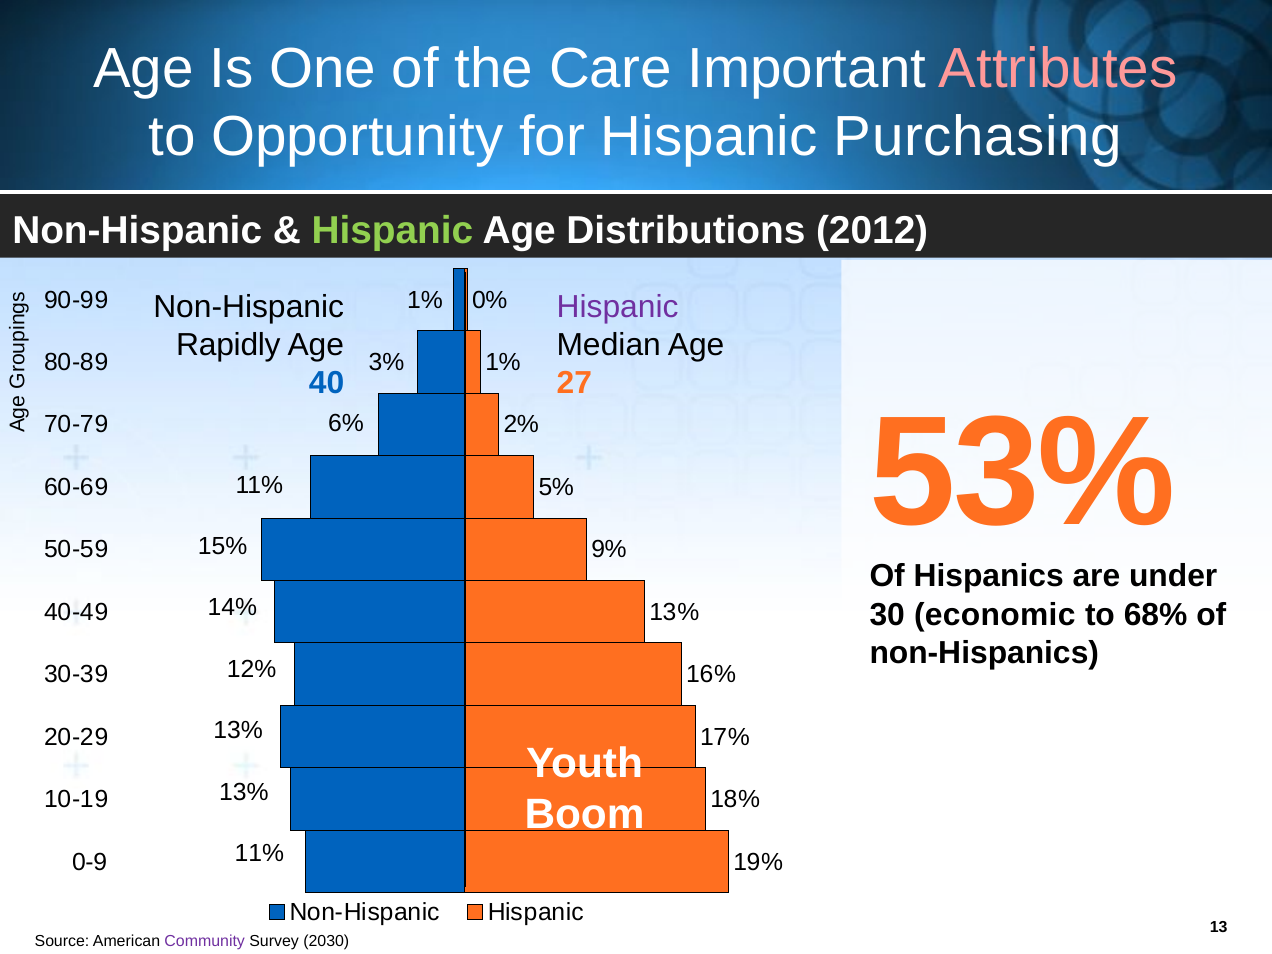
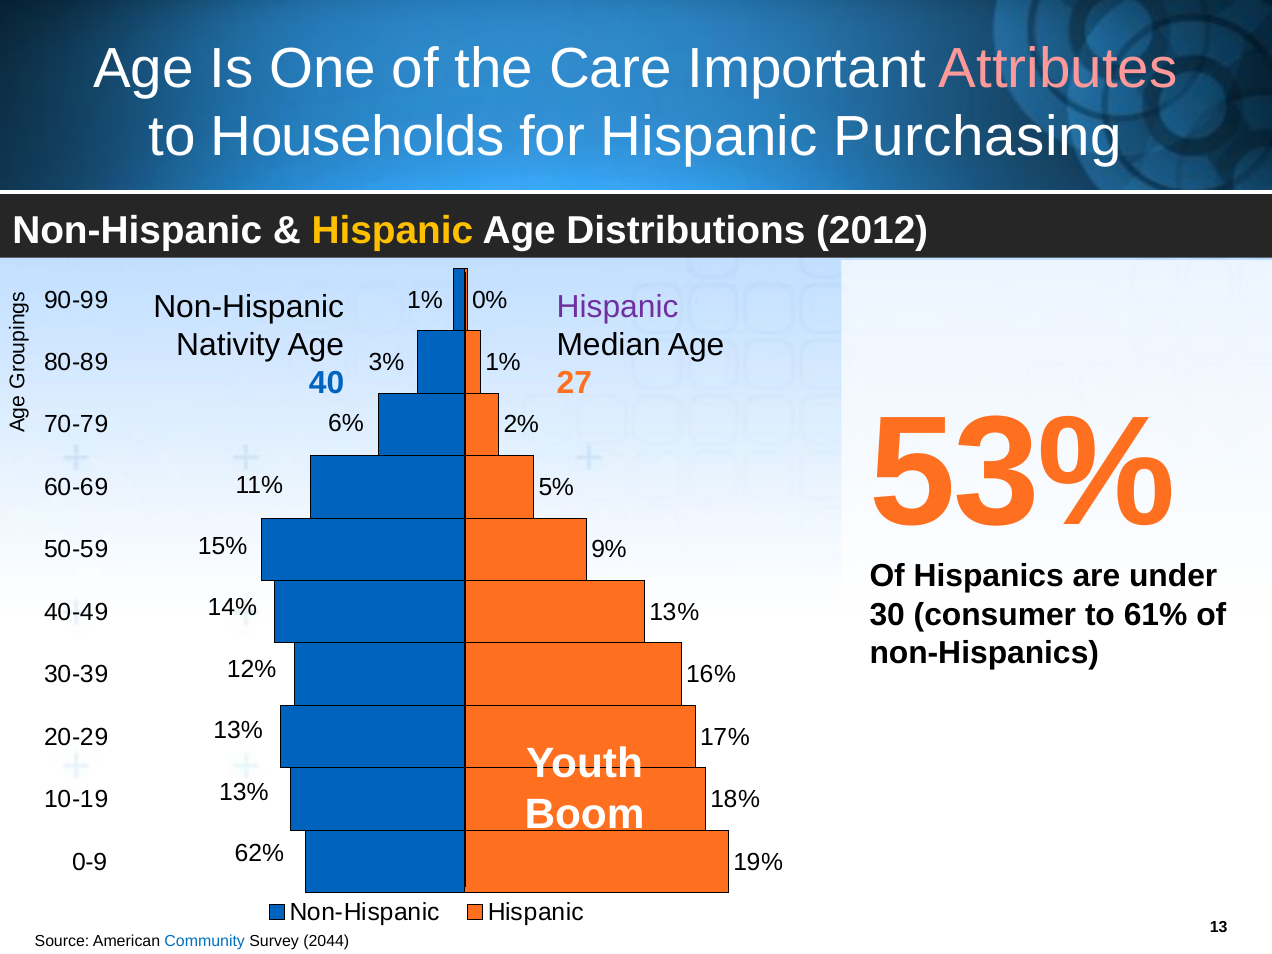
Opportunity: Opportunity -> Households (358, 136)
Hispanic colour: light green -> yellow (392, 230)
Rapidly: Rapidly -> Nativity (228, 345)
economic: economic -> consumer (995, 615)
68%: 68% -> 61% (1156, 615)
11%: 11% -> 62% (259, 854)
Community colour: purple -> blue (205, 941)
2030: 2030 -> 2044 (326, 941)
